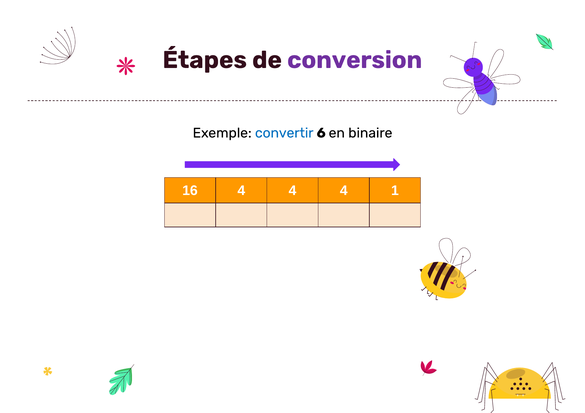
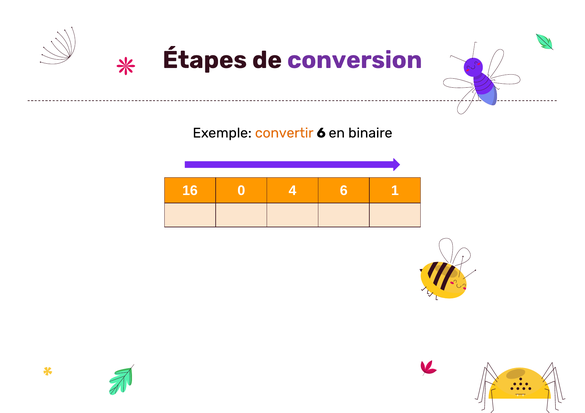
convertir colour: blue -> orange (284, 133)
16 4: 4 -> 0 (241, 191)
4: 4 -> 6 (344, 191)
